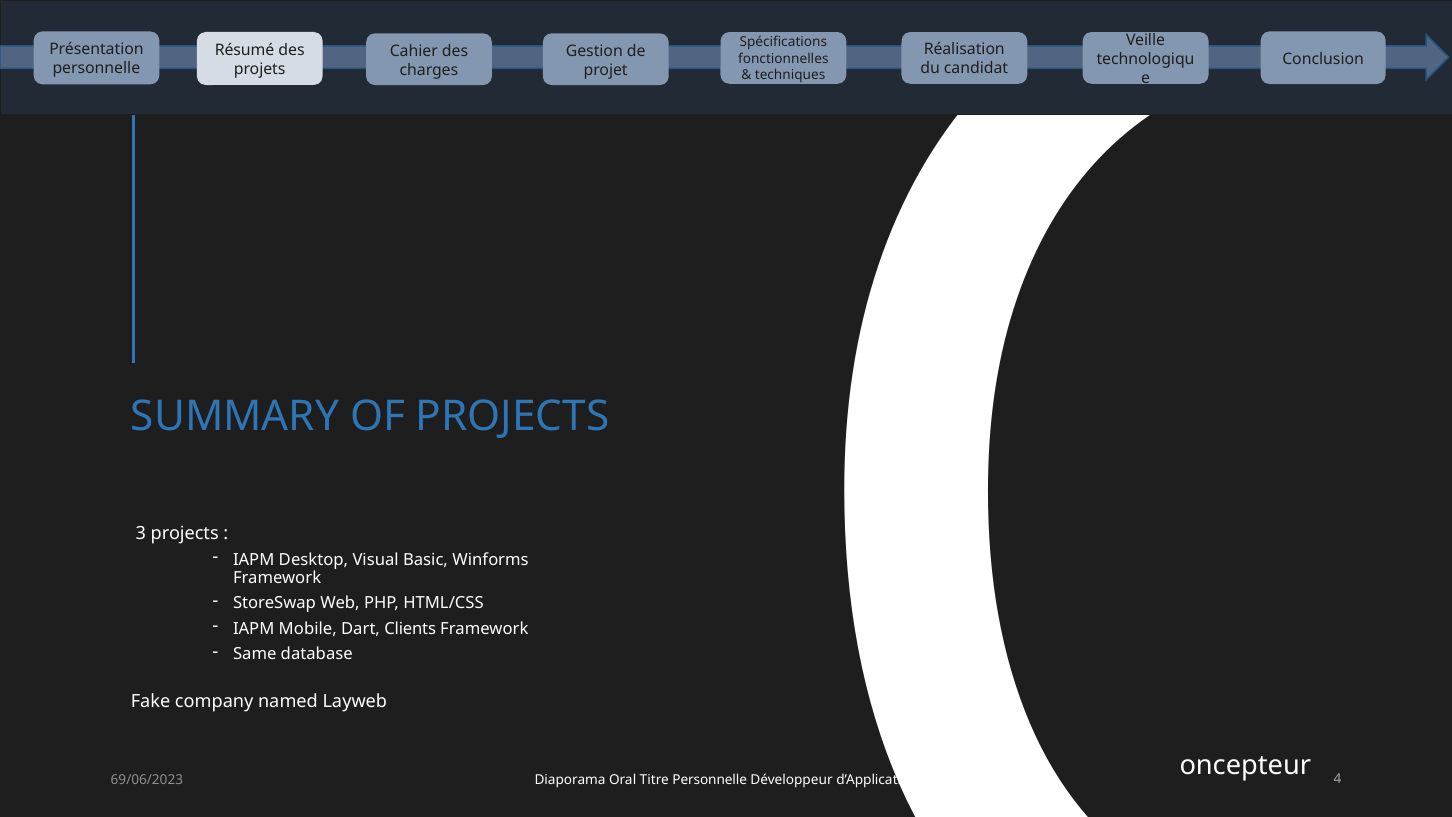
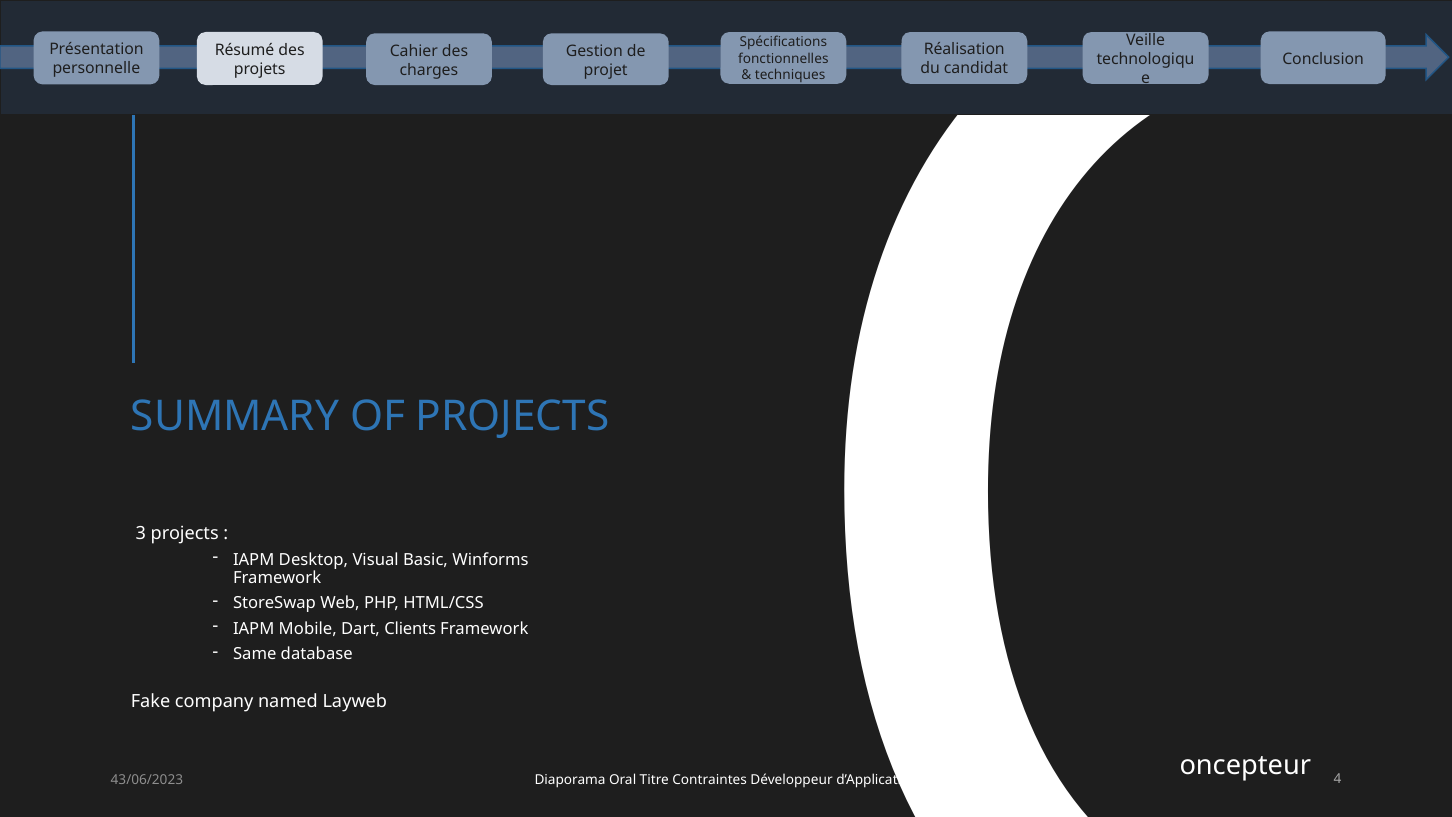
69/06/2023: 69/06/2023 -> 43/06/2023 (147, 780)
Titre Personnelle: Personnelle -> Contraintes (710, 780)
